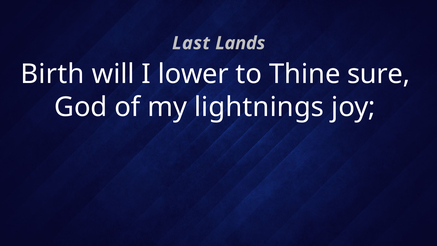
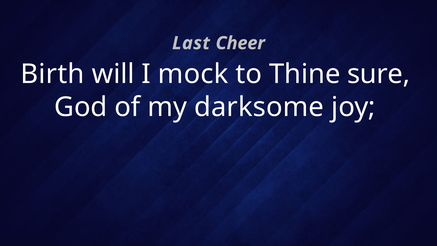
Lands: Lands -> Cheer (240, 43)
lower: lower -> mock (193, 74)
lightnings: lightnings -> darksome (259, 107)
